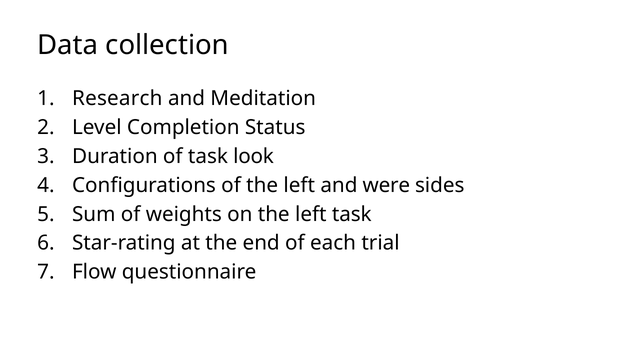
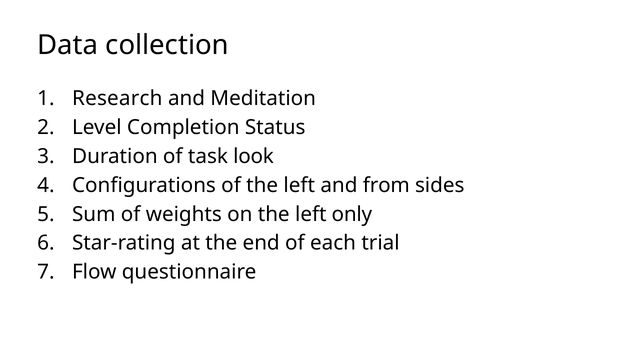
were: were -> from (386, 185)
left task: task -> only (352, 214)
